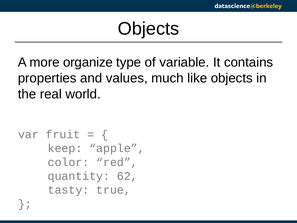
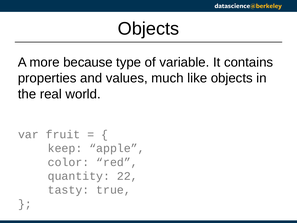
organize: organize -> because (88, 62)
62: 62 -> 22 (127, 176)
